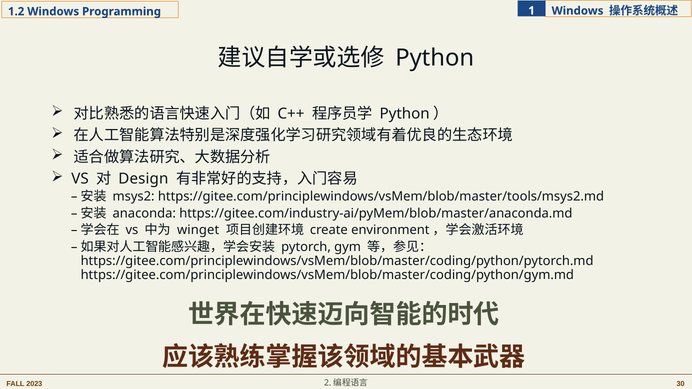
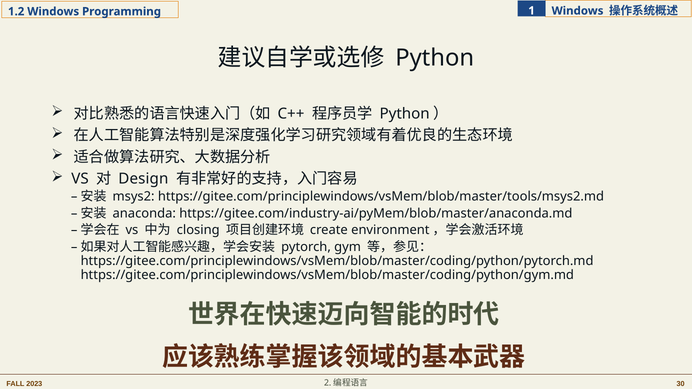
winget: winget -> closing (198, 230)
